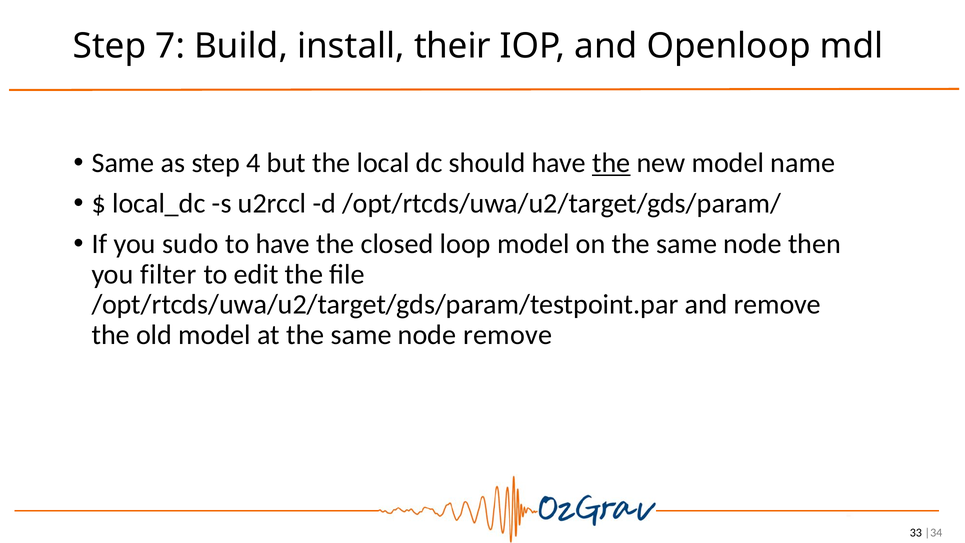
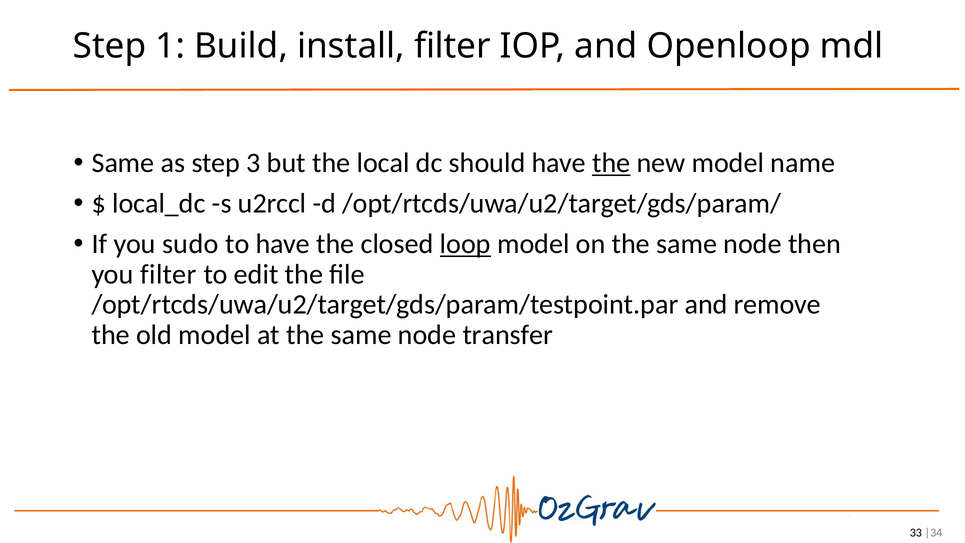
7: 7 -> 1 (170, 46)
install their: their -> filter (452, 46)
4: 4 -> 3 (254, 163)
loop underline: none -> present (465, 244)
node remove: remove -> transfer (508, 335)
